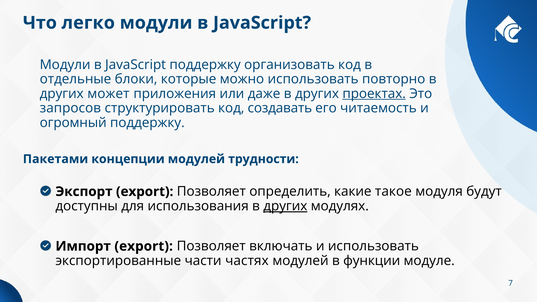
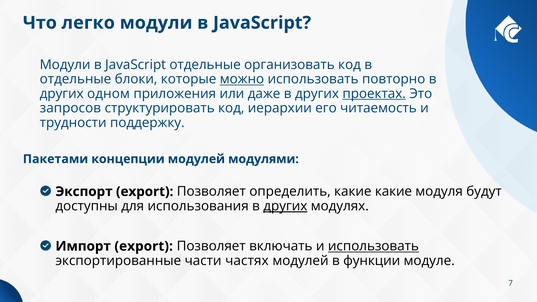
JavaScript поддержку: поддержку -> отдельные (205, 65)
можно underline: none -> present (242, 79)
может: может -> одном (108, 94)
создавать: создавать -> иерархии (280, 108)
огромный: огромный -> трудности (73, 123)
трудности: трудности -> модулями (263, 159)
какие такое: такое -> какие (393, 192)
использовать underline: none -> present (373, 246)
